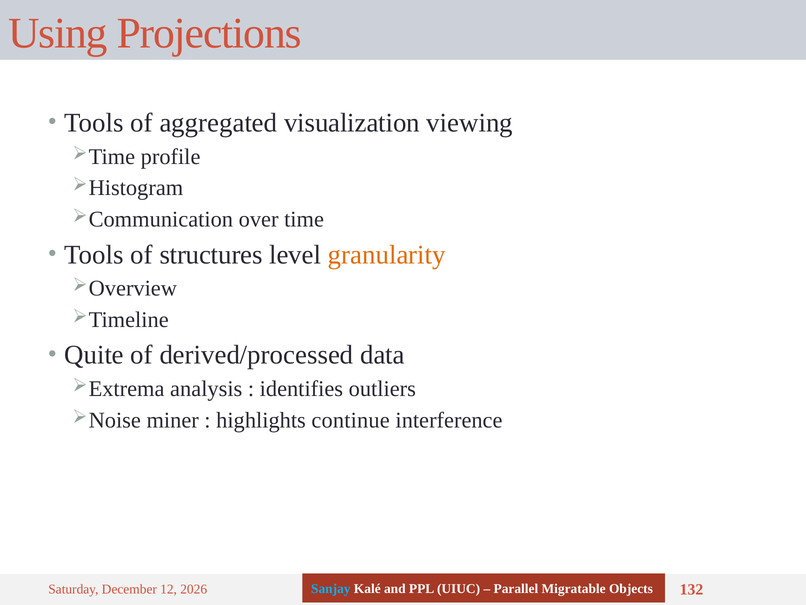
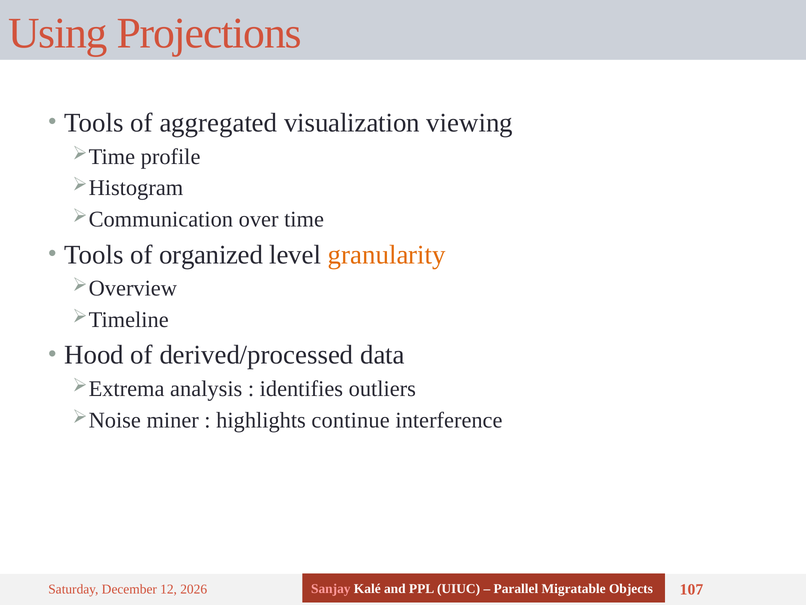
structures: structures -> organized (211, 254)
Quite: Quite -> Hood (94, 355)
Sanjay colour: light blue -> pink (331, 588)
132: 132 -> 107 (691, 589)
